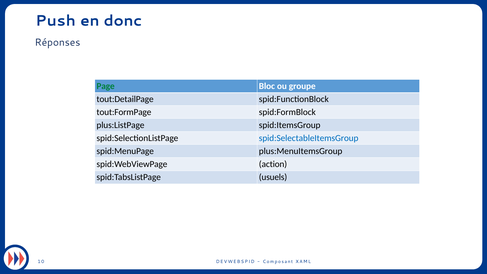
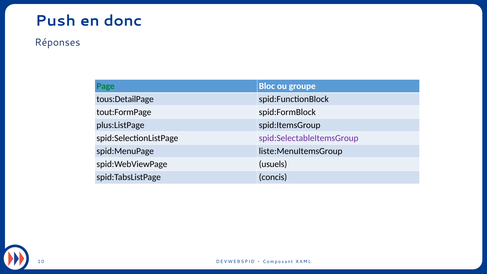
tout:DetailPage: tout:DetailPage -> tous:DetailPage (125, 99)
spid:SelectableItemsGroup colour: blue -> purple (309, 138)
plus:MenuItemsGroup: plus:MenuItemsGroup -> liste:MenuItemsGroup (301, 151)
action: action -> usuels (273, 164)
usuels: usuels -> concis (273, 177)
